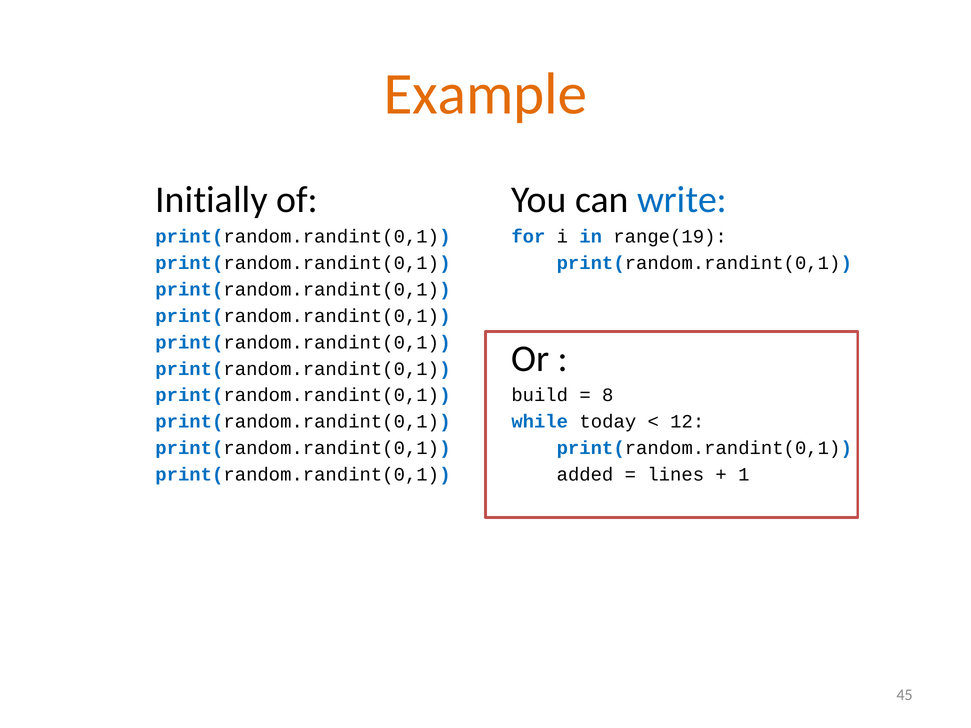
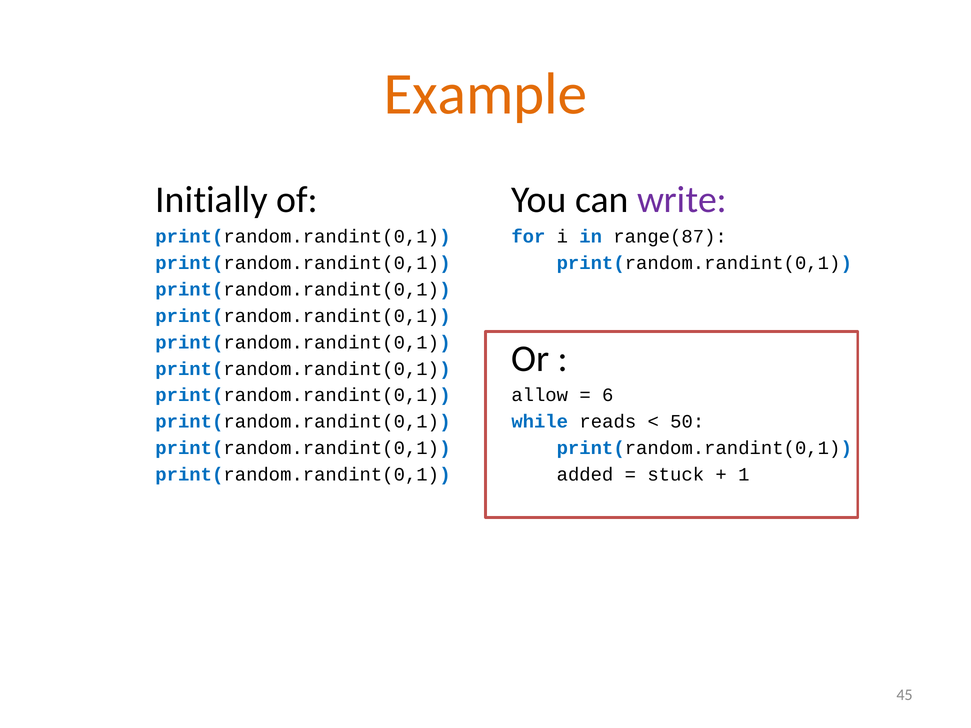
write colour: blue -> purple (682, 200)
range(19: range(19 -> range(87 (670, 236)
build: build -> allow (540, 395)
8: 8 -> 6 (608, 395)
today: today -> reads (608, 422)
12: 12 -> 50 (687, 422)
lines: lines -> stuck (676, 475)
